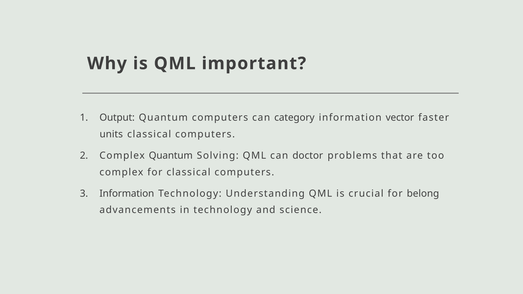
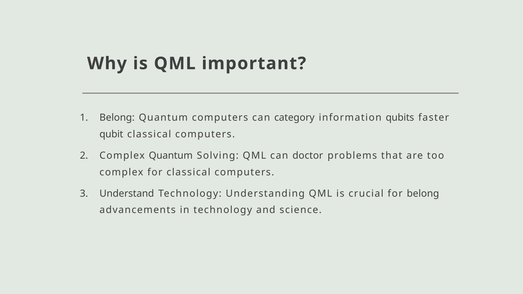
Output: Output -> Belong (117, 118)
vector: vector -> qubits (400, 118)
units: units -> qubit (111, 134)
Information: Information -> Understand (127, 194)
